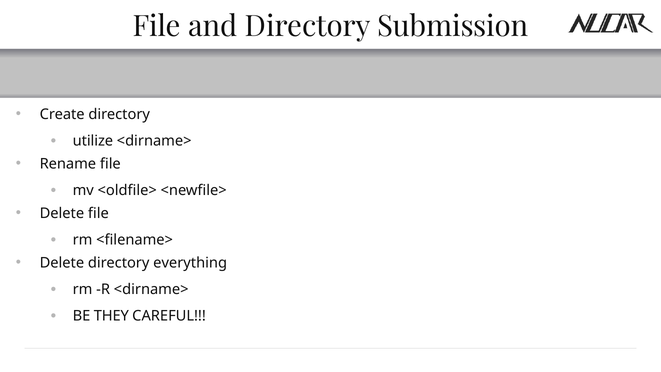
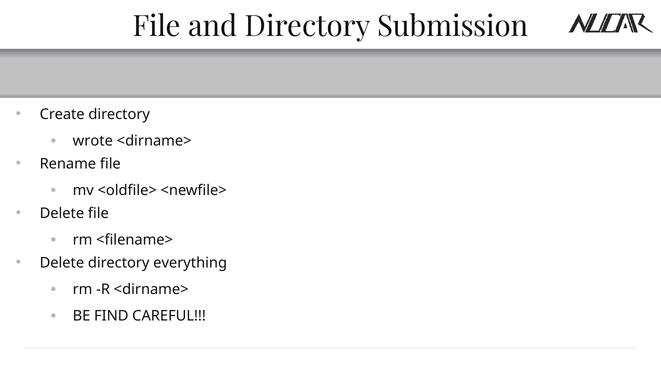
utilize: utilize -> wrote (93, 141)
THEY: THEY -> FIND (111, 316)
